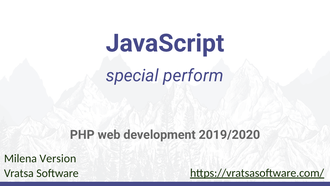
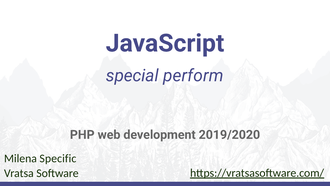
Version: Version -> Specific (58, 158)
